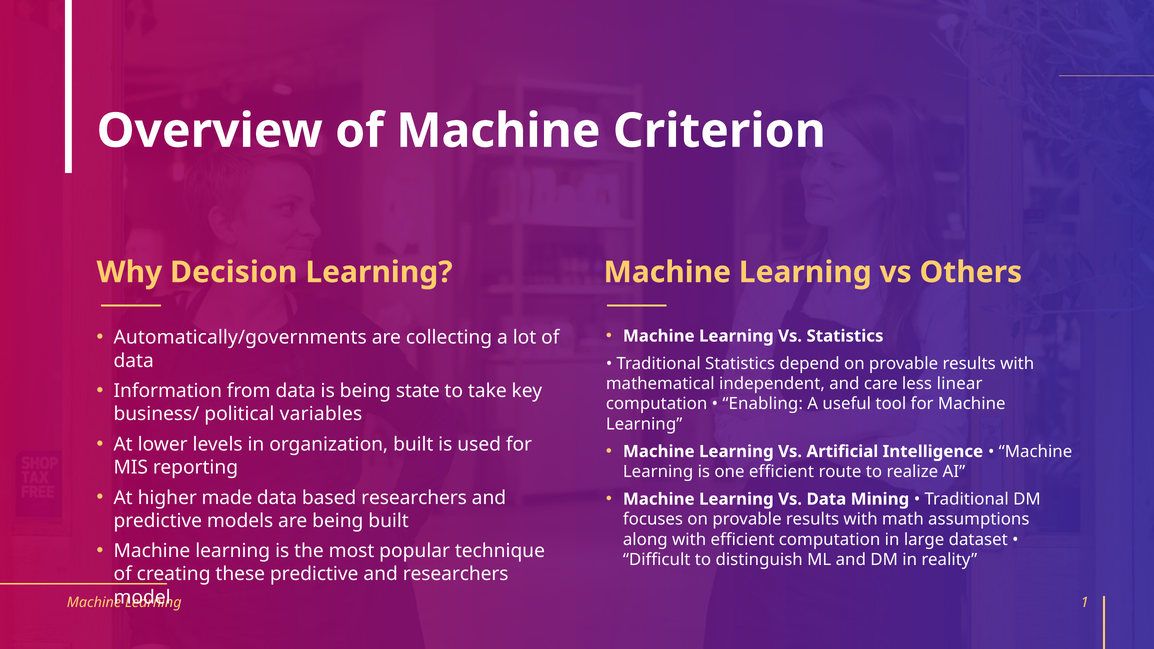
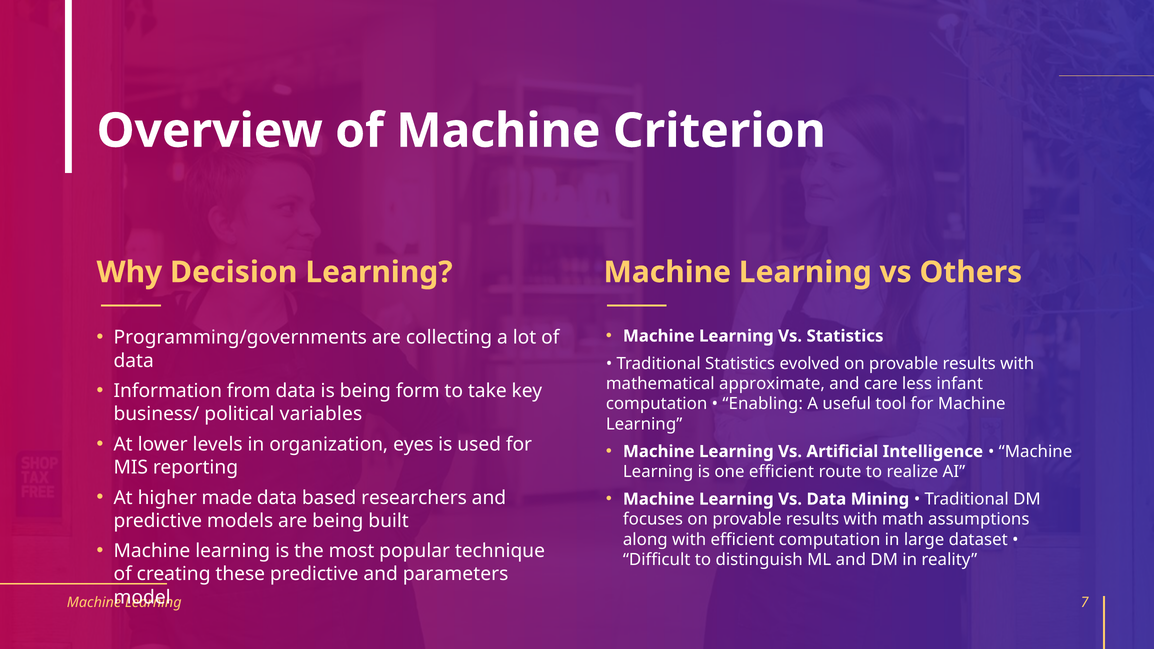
Automatically/governments: Automatically/governments -> Programming/governments (240, 338)
depend: depend -> evolved (810, 364)
independent: independent -> approximate (772, 384)
linear: linear -> infant (960, 384)
state: state -> form (418, 391)
organization built: built -> eyes (413, 444)
and researchers: researchers -> parameters (456, 574)
1: 1 -> 7 (1085, 603)
